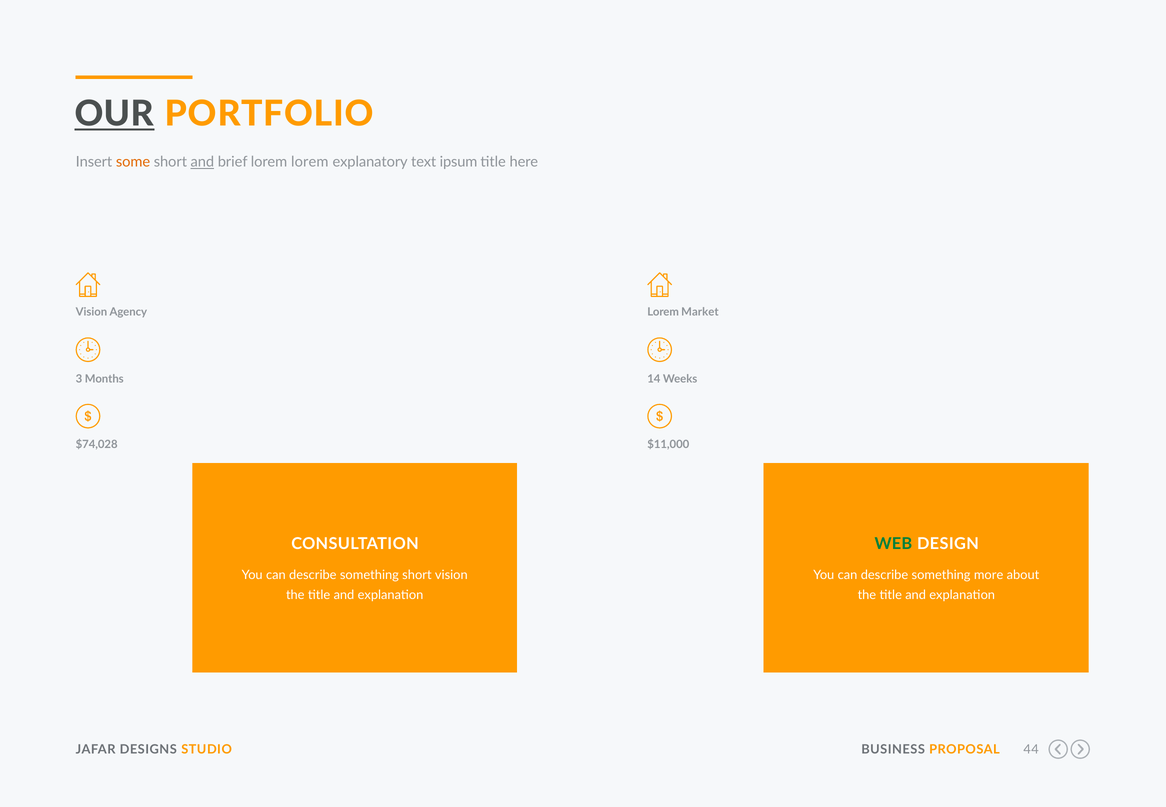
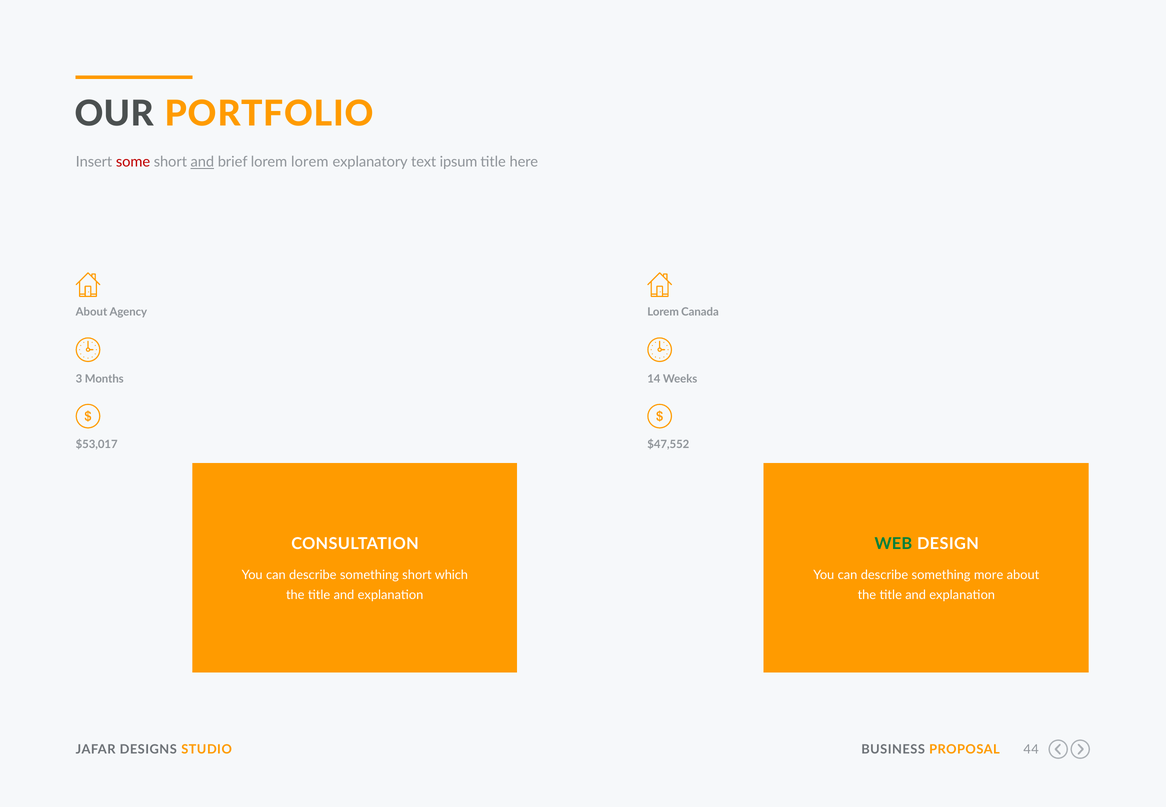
OUR underline: present -> none (114, 114)
some colour: orange -> red (133, 162)
Vision: Vision -> About (91, 312)
Market: Market -> Canada (700, 312)
$74,028: $74,028 -> $53,017 (97, 444)
$11,000: $11,000 -> $47,552 (668, 444)
short vision: vision -> which (451, 575)
